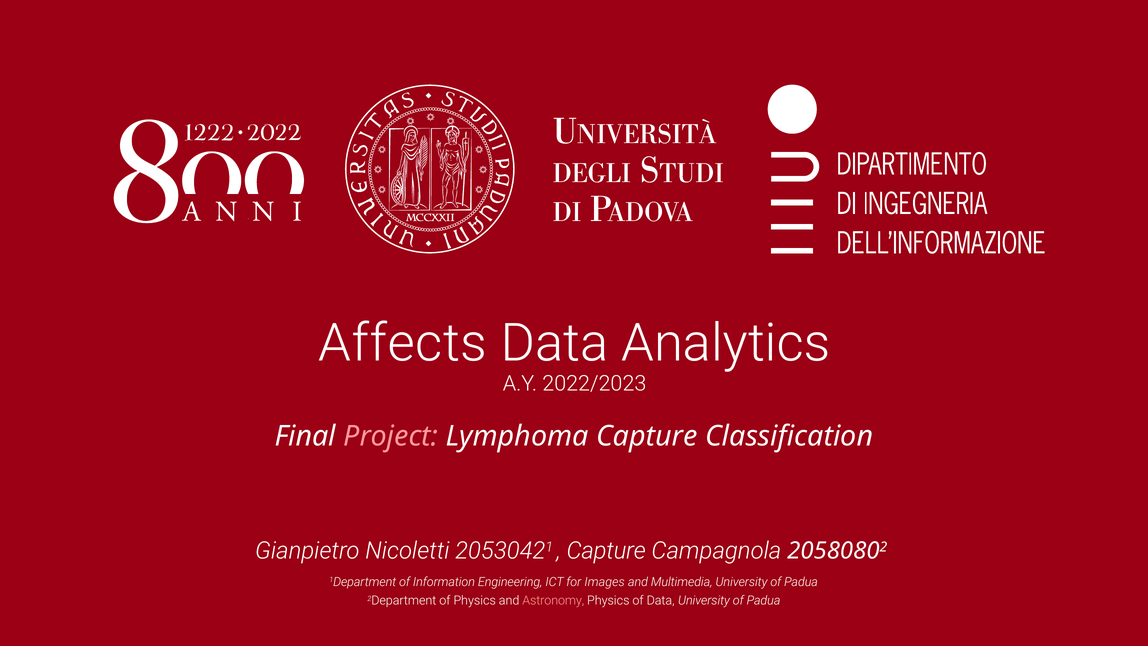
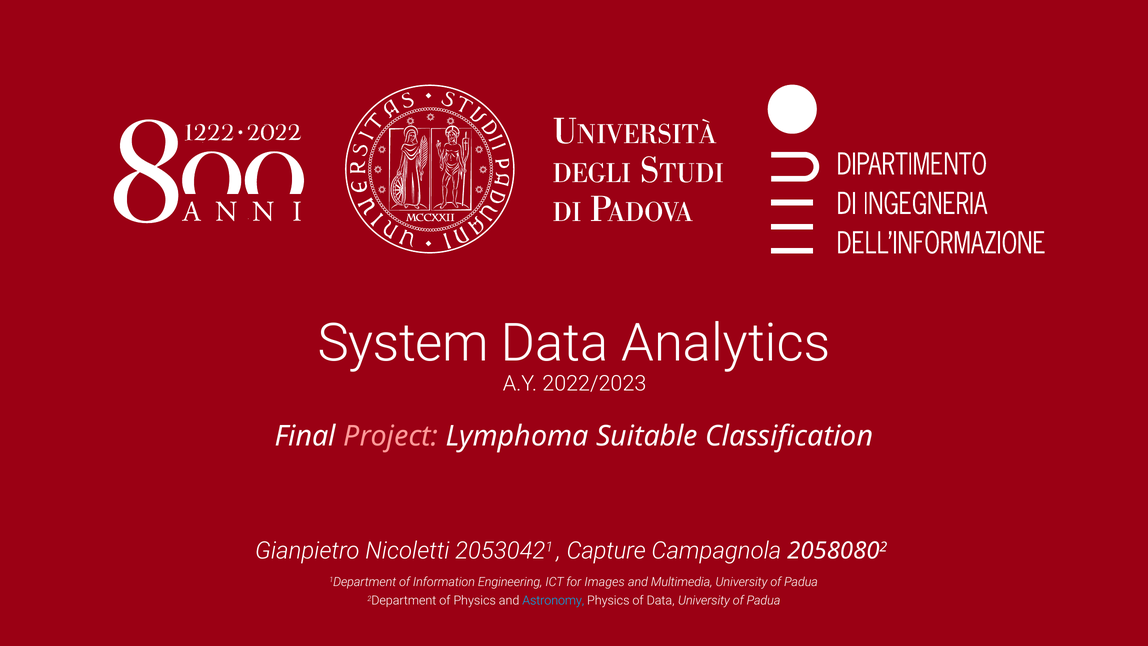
Affects: Affects -> System (403, 343)
Lymphoma Capture: Capture -> Suitable (647, 436)
Astronomy colour: pink -> light blue (553, 601)
